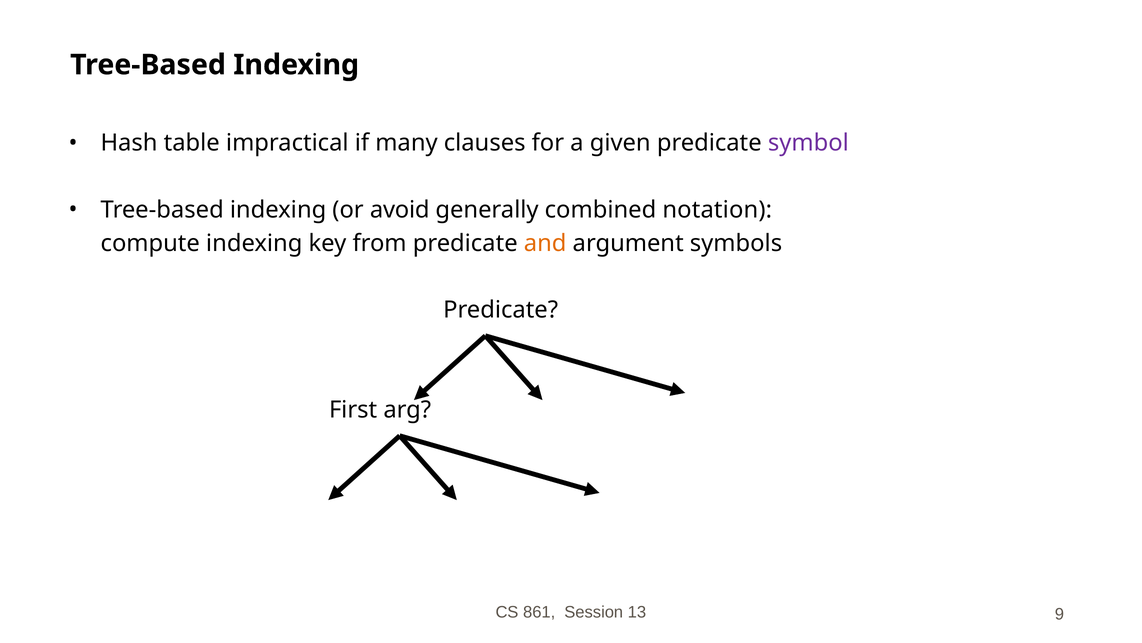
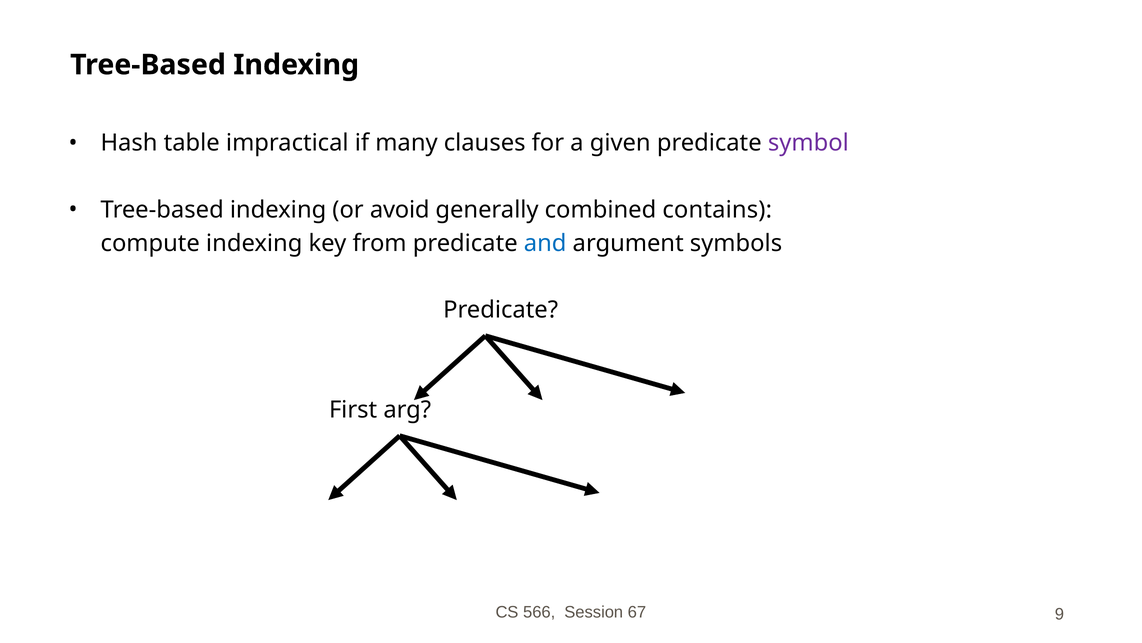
notation: notation -> contains (717, 210)
and colour: orange -> blue (545, 243)
861: 861 -> 566 (539, 612)
13: 13 -> 67 (637, 612)
